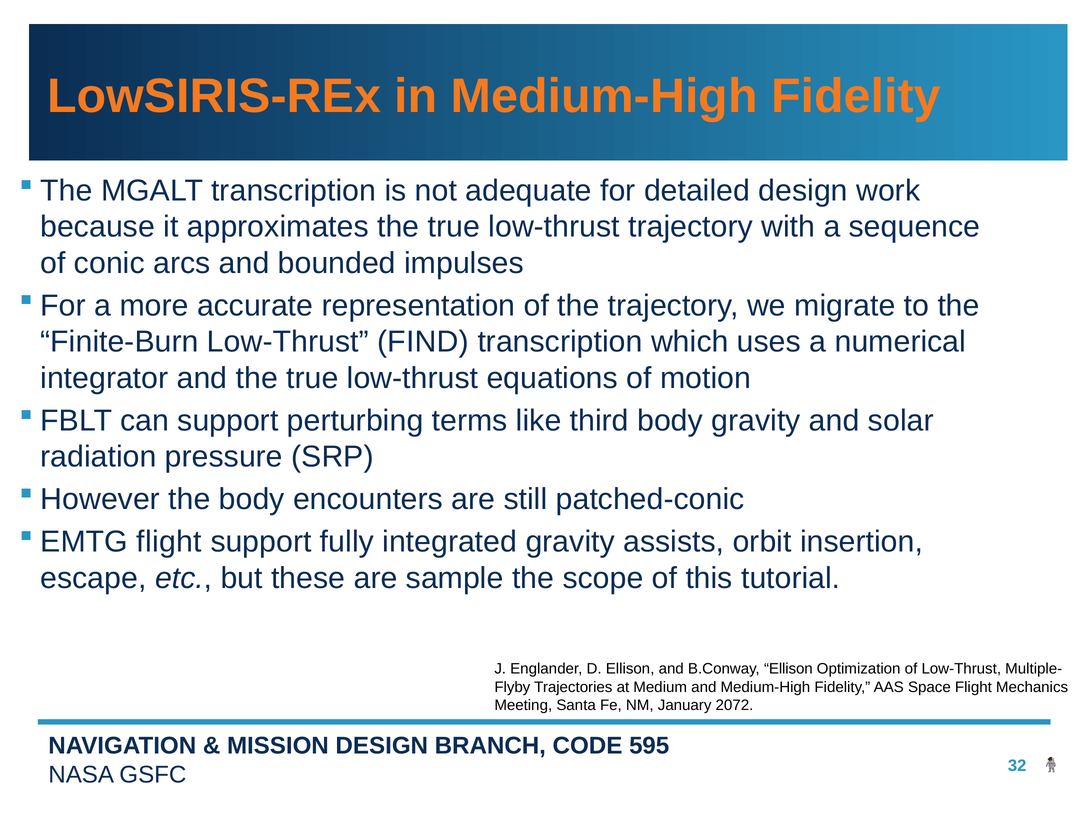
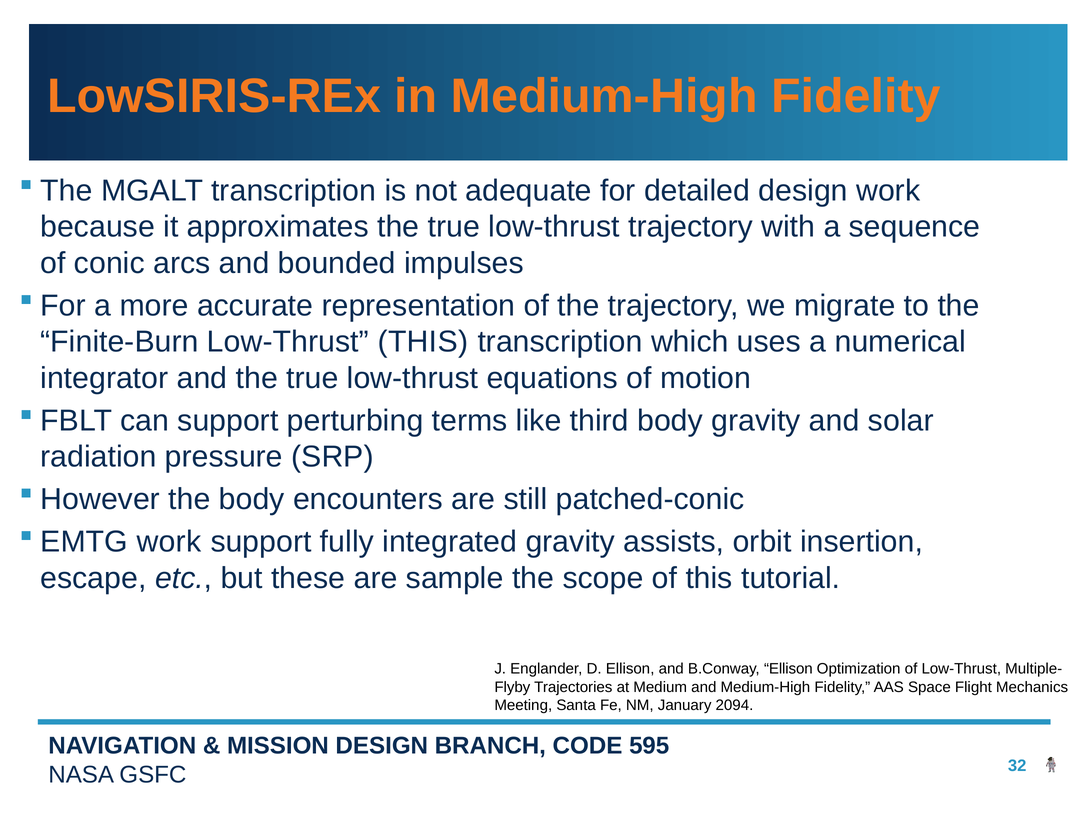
Low-Thrust FIND: FIND -> THIS (423, 342)
flight: flight -> work (169, 542)
2072: 2072 -> 2094 (734, 706)
